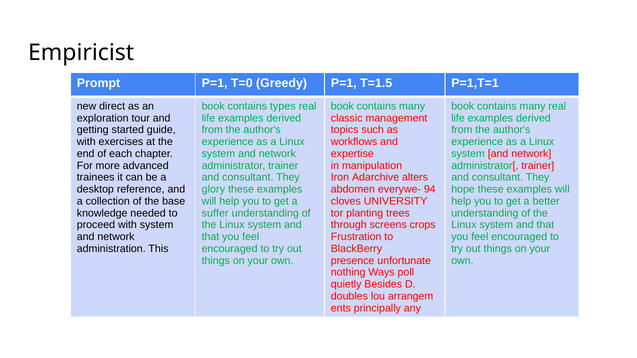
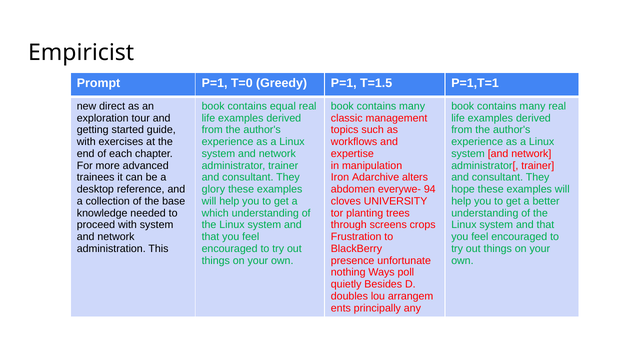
types: types -> equal (283, 106)
suffer: suffer -> which (215, 213)
